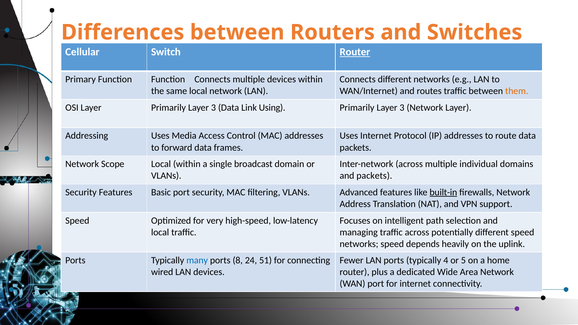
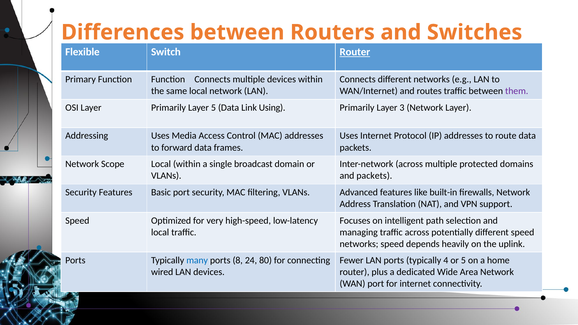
Cellular: Cellular -> Flexible (82, 52)
them colour: orange -> purple (517, 91)
Layer Primarily Layer 3: 3 -> 5 (213, 108)
individual: individual -> protected (479, 164)
built-in underline: present -> none (443, 192)
51: 51 -> 80 (266, 260)
